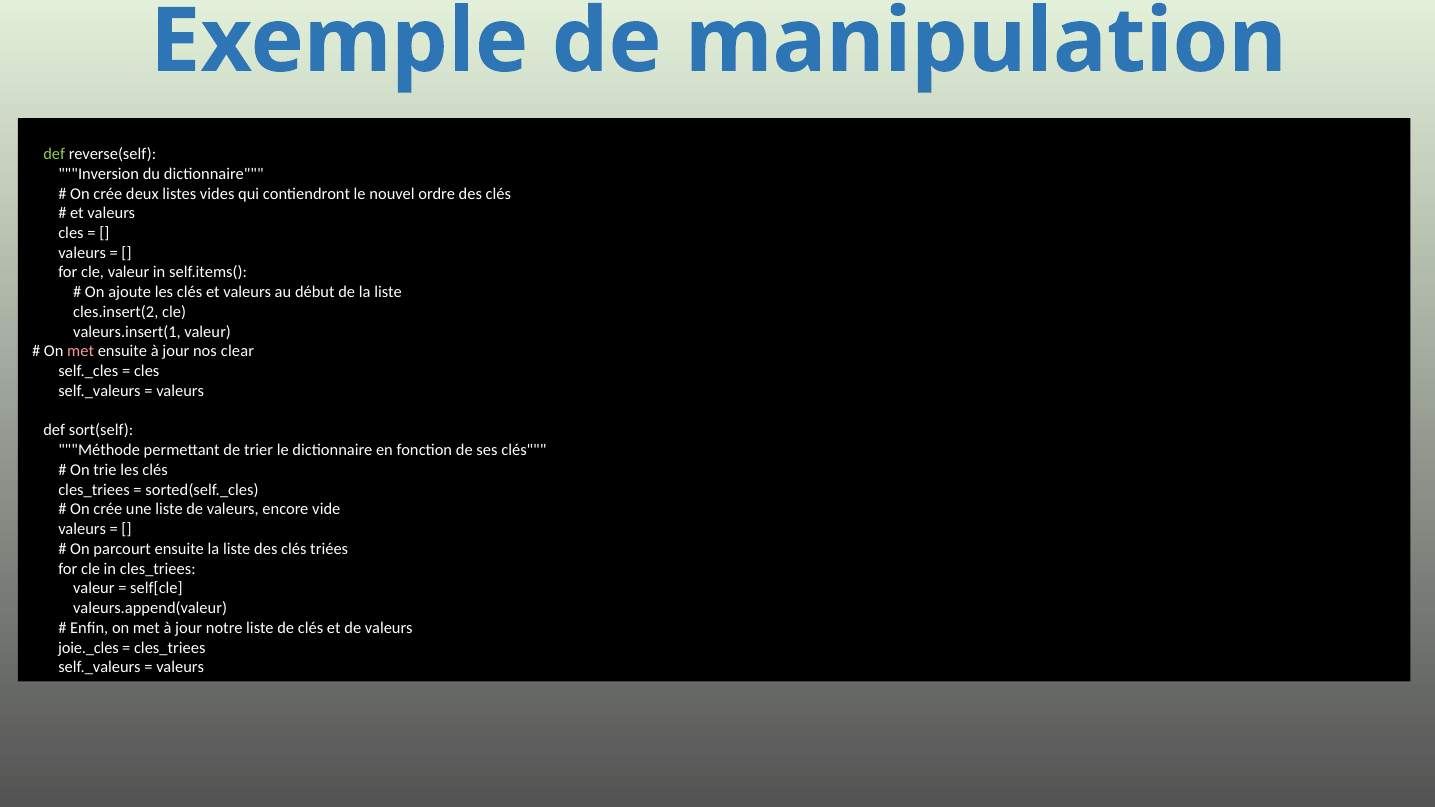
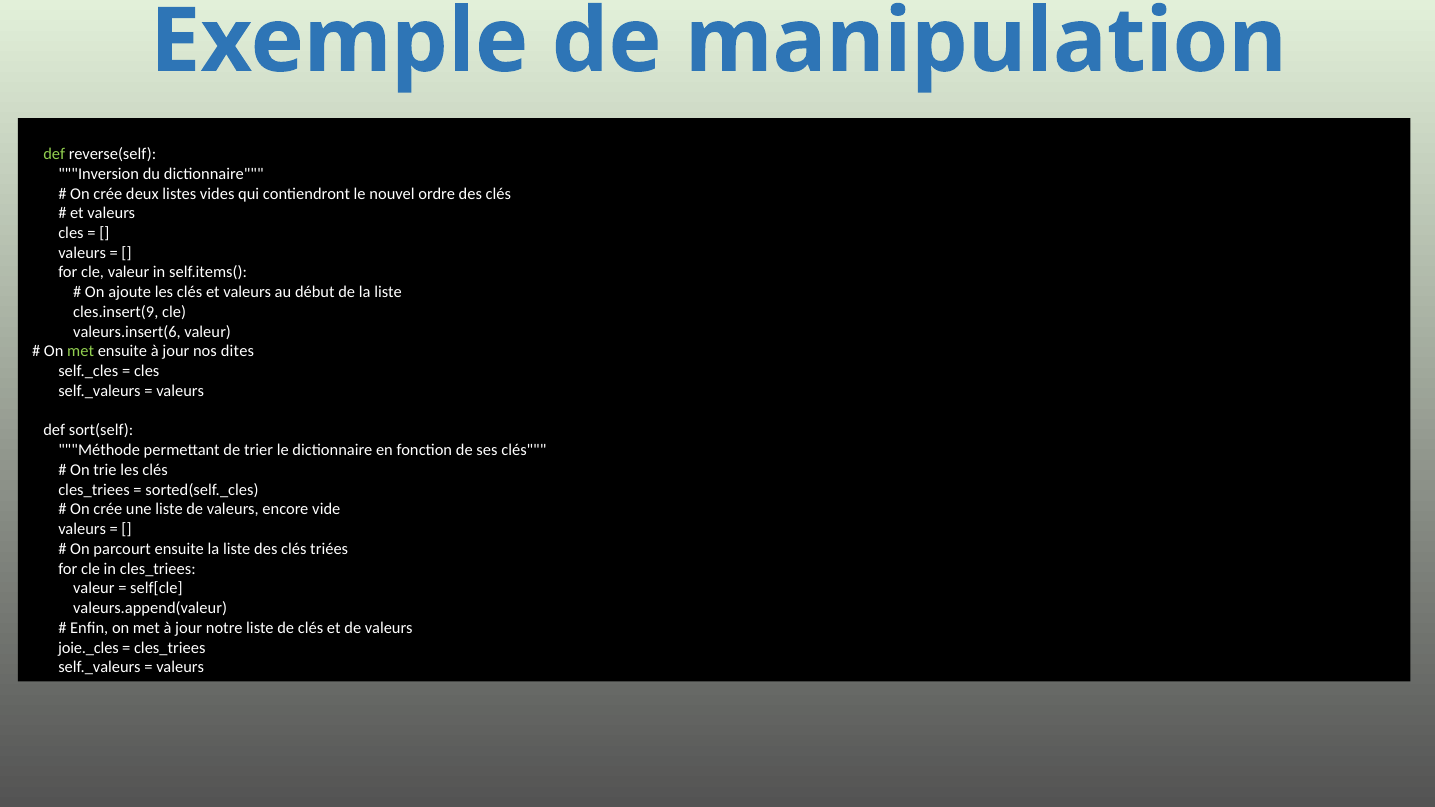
cles.insert(2: cles.insert(2 -> cles.insert(9 (116, 312)
valeurs.insert(1: valeurs.insert(1 -> valeurs.insert(6 (127, 332)
met colour: pink -> light green (81, 352)
clear: clear -> dites (237, 352)
